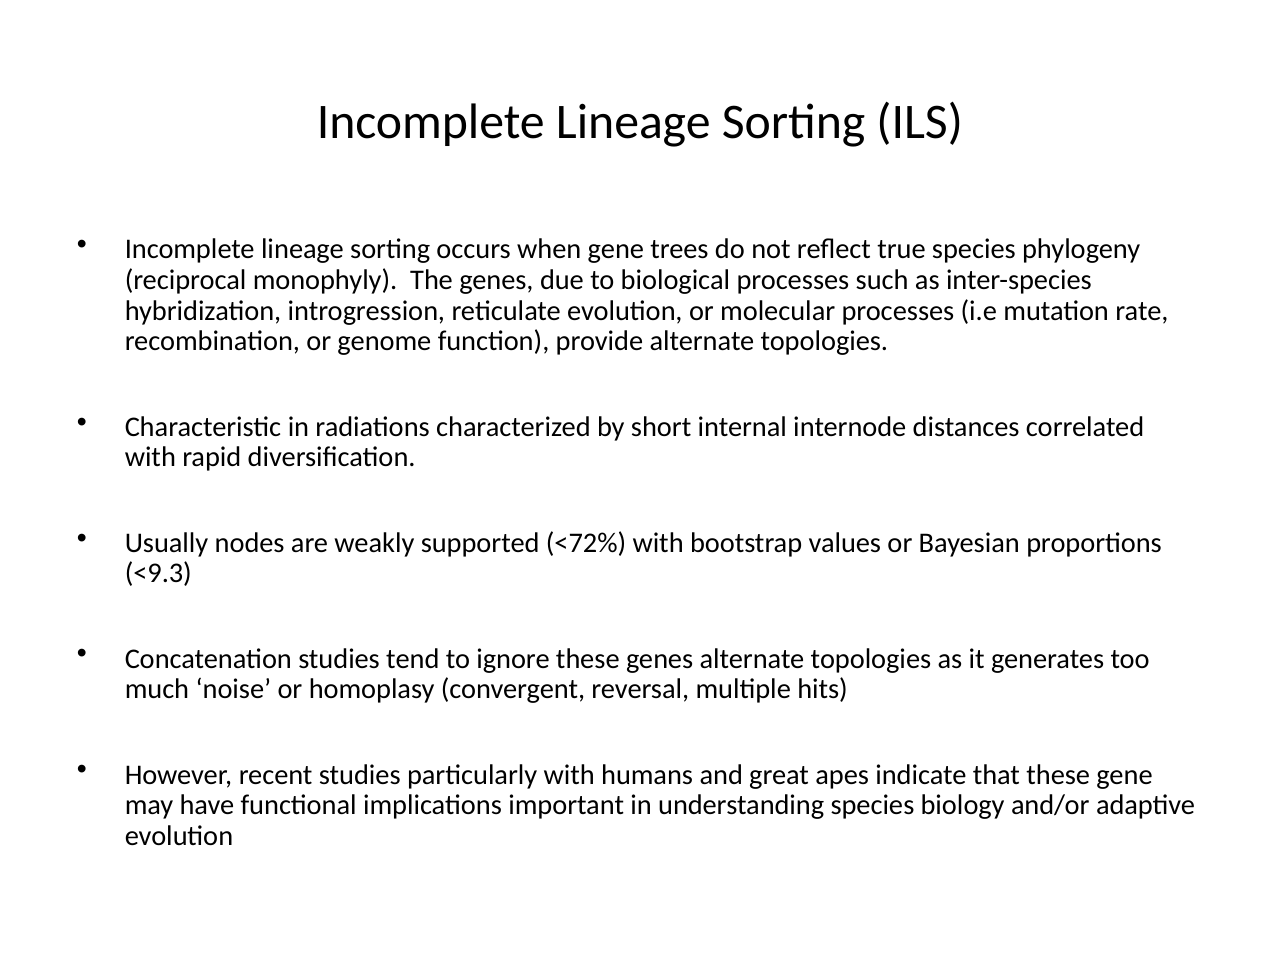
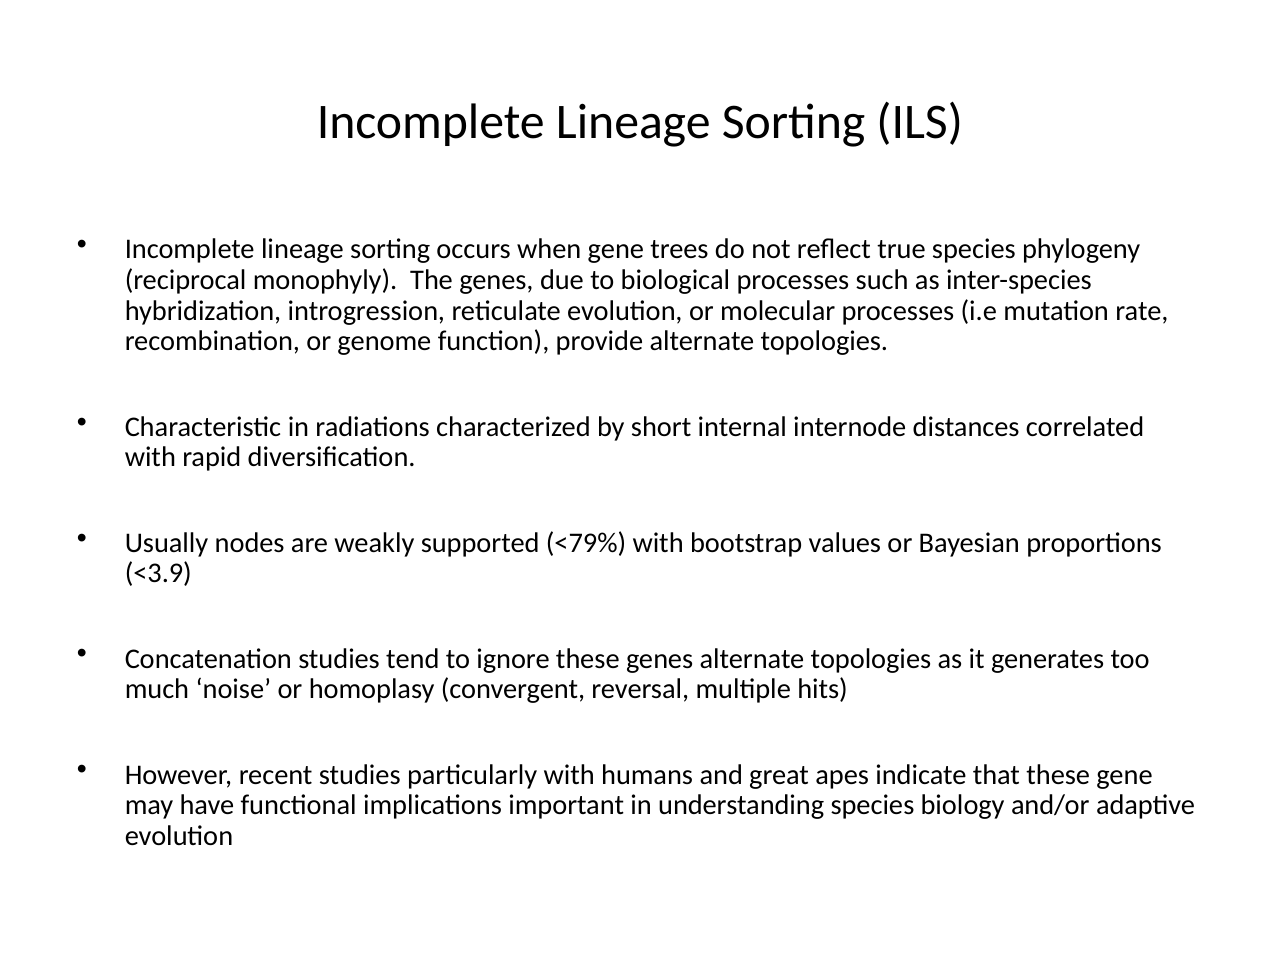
<72%: <72% -> <79% (586, 543)
<9.3: <9.3 -> <3.9 (158, 573)
